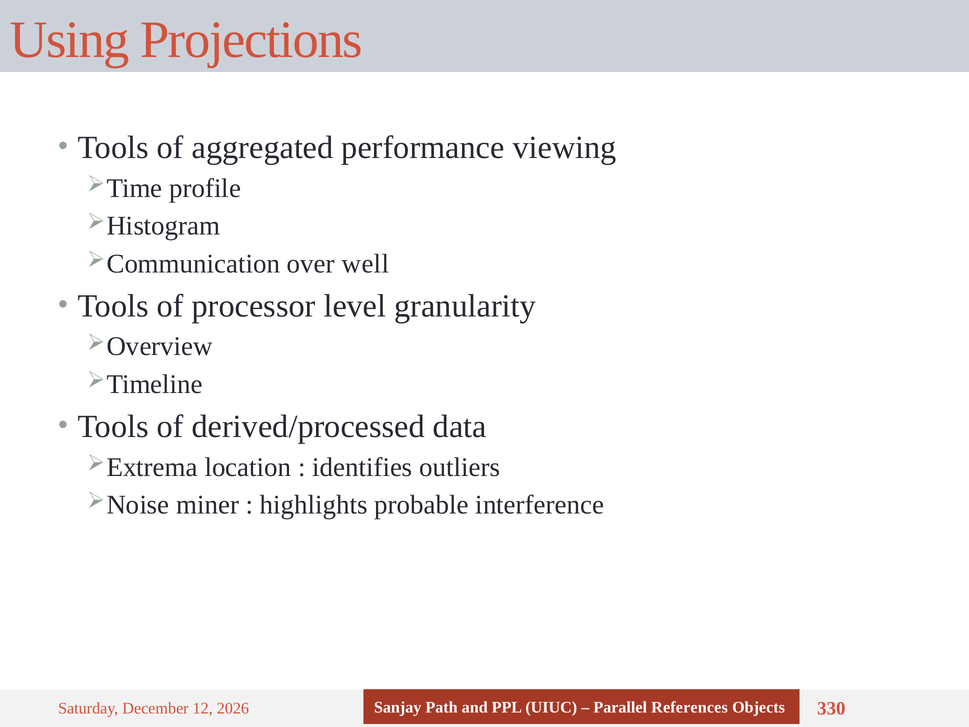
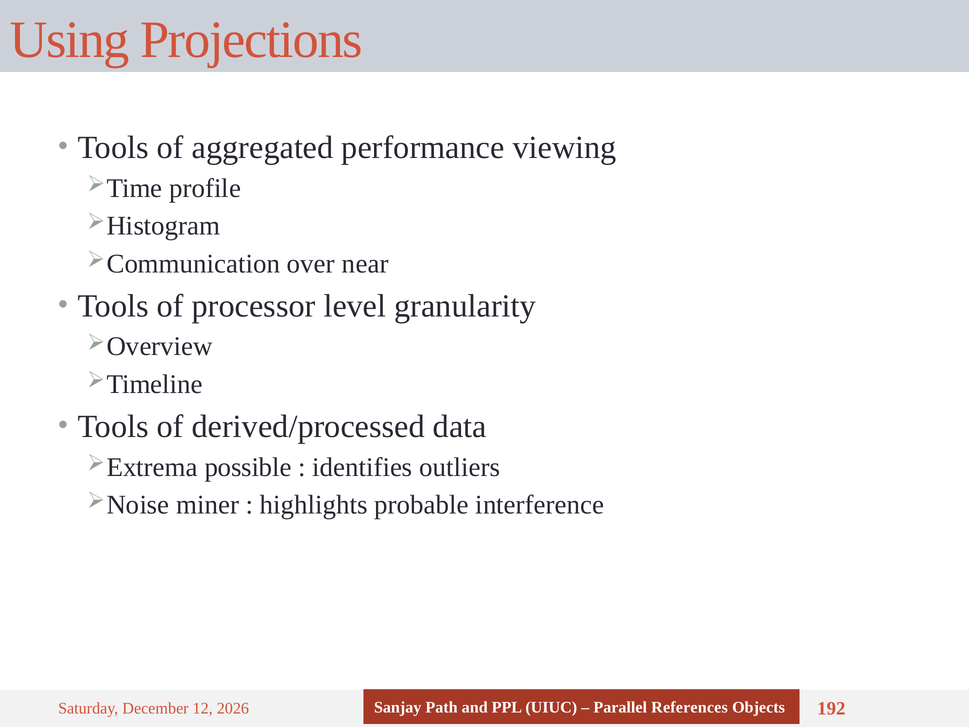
well: well -> near (365, 264)
location: location -> possible (248, 467)
330: 330 -> 192 (831, 708)
